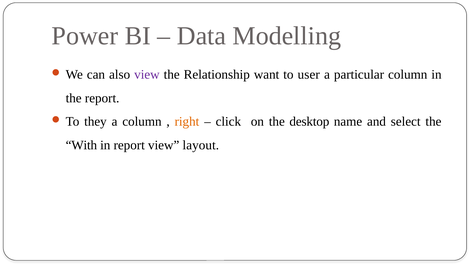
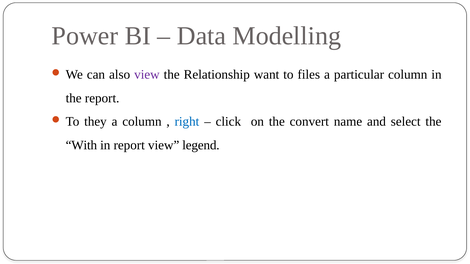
user: user -> files (309, 75)
right colour: orange -> blue (187, 122)
desktop: desktop -> convert (309, 122)
layout: layout -> legend (201, 145)
